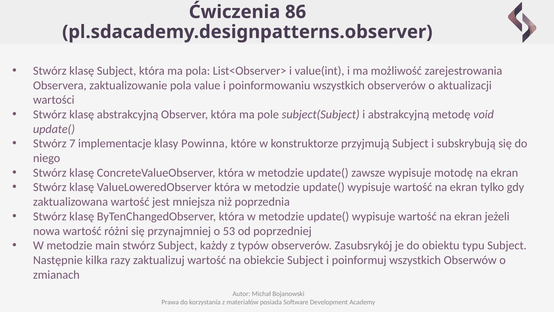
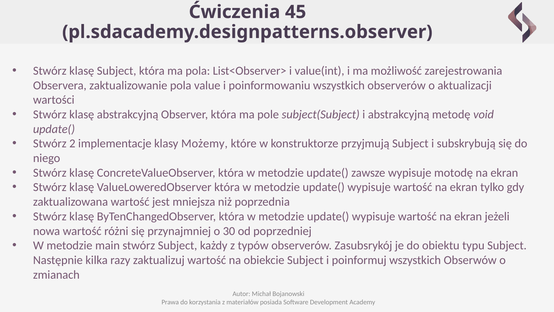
86: 86 -> 45 (296, 12)
7: 7 -> 2 (72, 143)
Powinna: Powinna -> Możemy (204, 143)
53: 53 -> 30 (229, 231)
